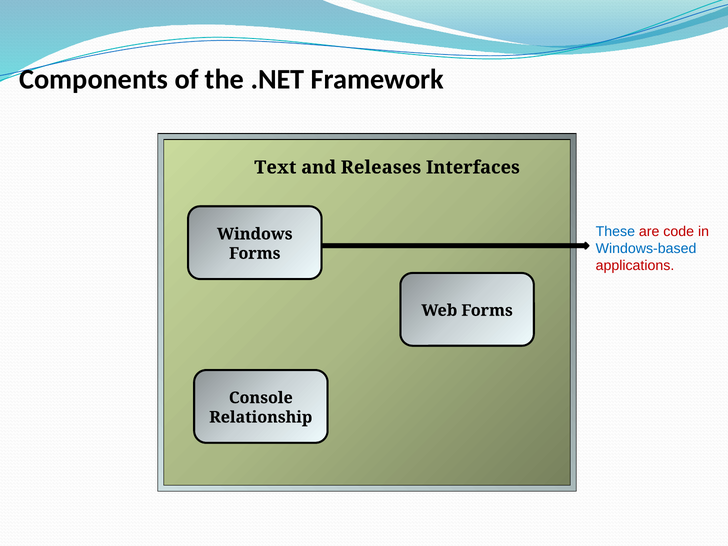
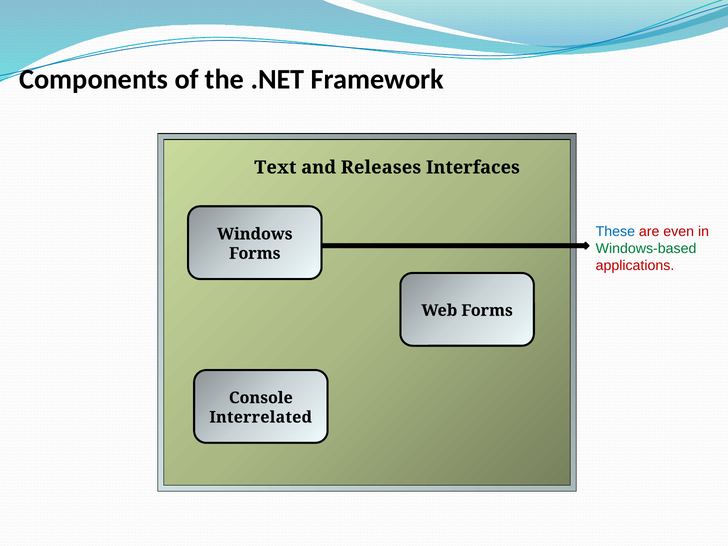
code: code -> even (679, 231)
Windows-based colour: blue -> green (646, 248)
Relationship: Relationship -> Interrelated (261, 417)
